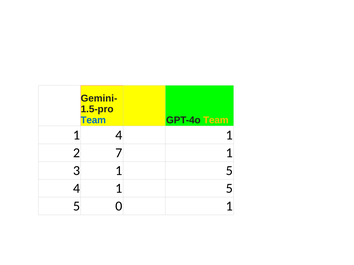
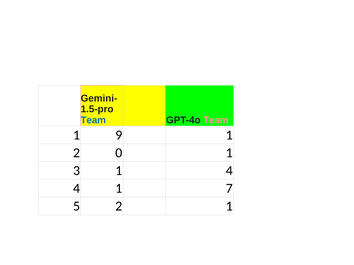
Team colour: yellow -> pink (216, 120)
1 4: 4 -> 9 (119, 135)
7: 7 -> 0 (119, 153)
3 1 5: 5 -> 4 (229, 171)
4 1 5: 5 -> 7 (229, 189)
5 0: 0 -> 2 (119, 207)
